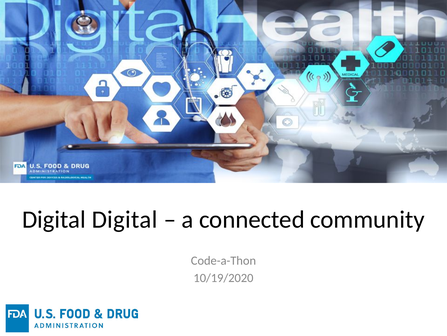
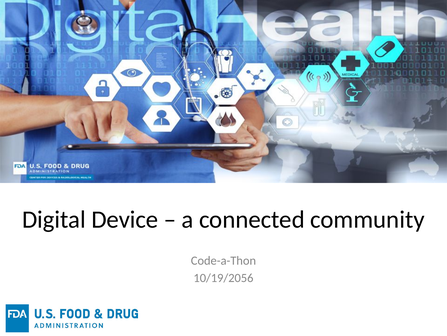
Digital Digital: Digital -> Device (125, 219)
10/19/2020: 10/19/2020 -> 10/19/2056 (223, 278)
